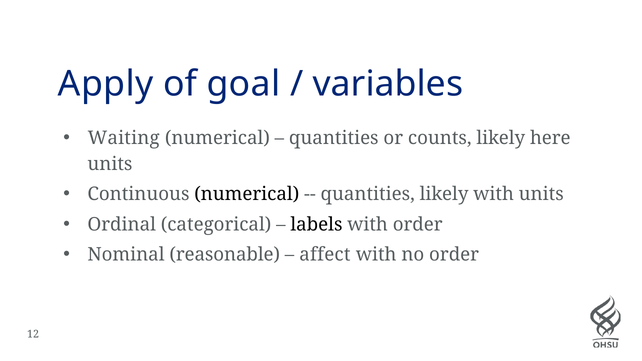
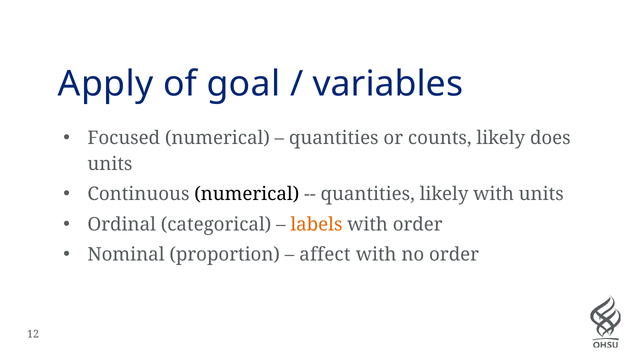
Waiting: Waiting -> Focused (124, 138)
here: here -> does (550, 138)
labels colour: black -> orange (316, 225)
reasonable: reasonable -> proportion (225, 255)
